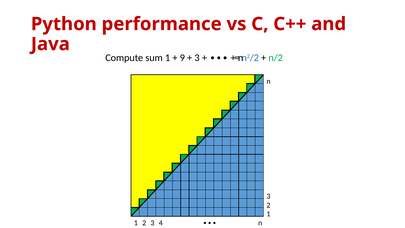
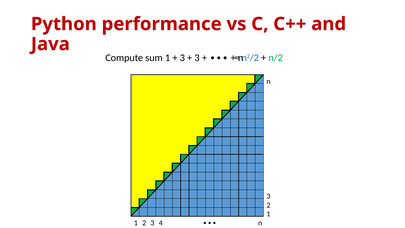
9: 9 -> 3 (182, 58)
